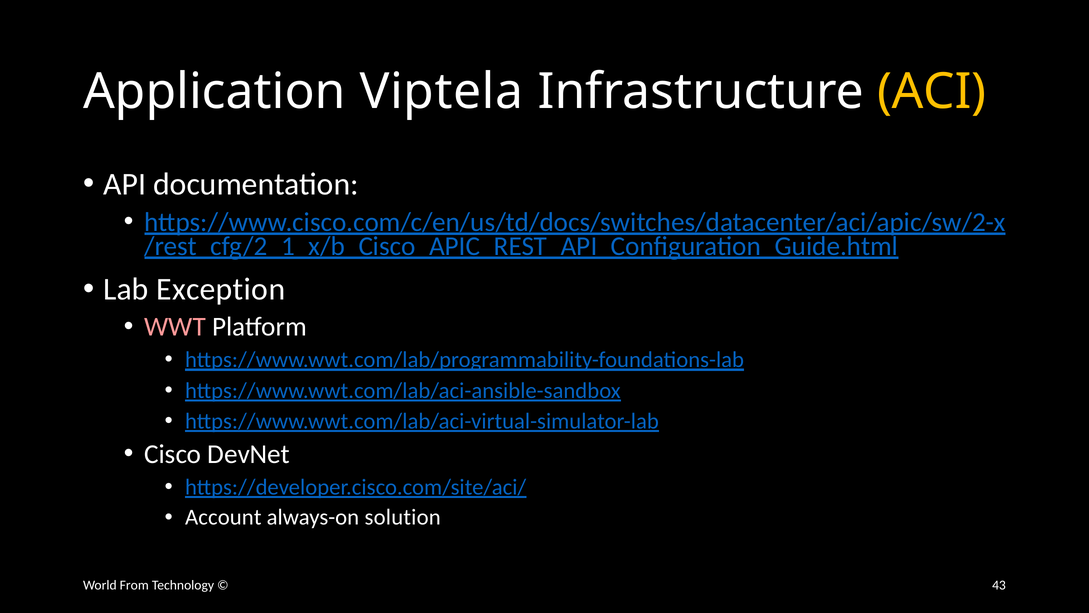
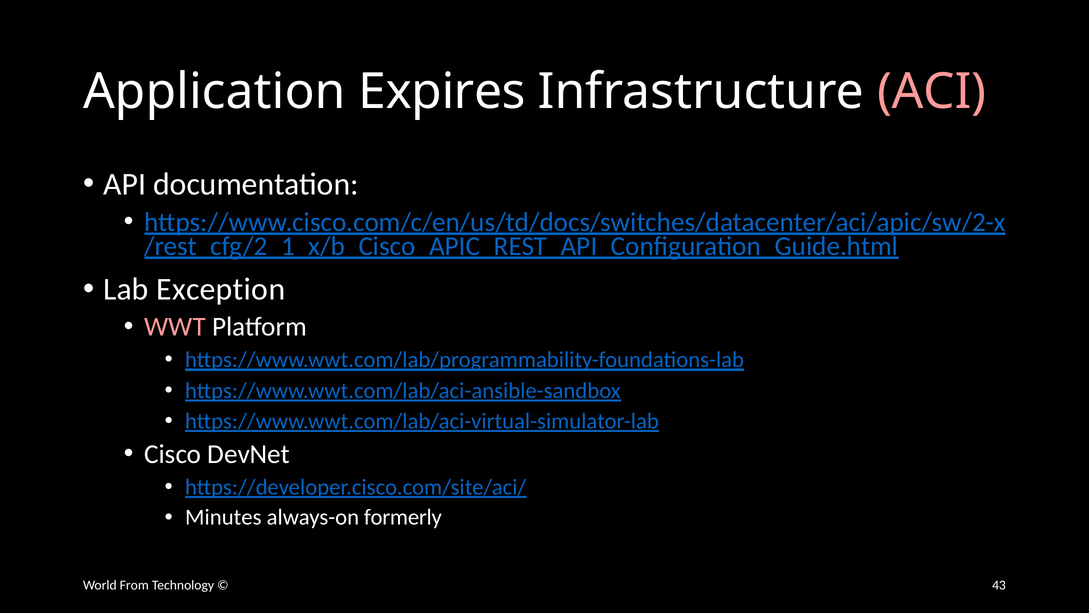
Viptela: Viptela -> Expires (442, 91)
ACI colour: yellow -> pink (932, 91)
Account: Account -> Minutes (223, 517)
solution: solution -> formerly (403, 517)
